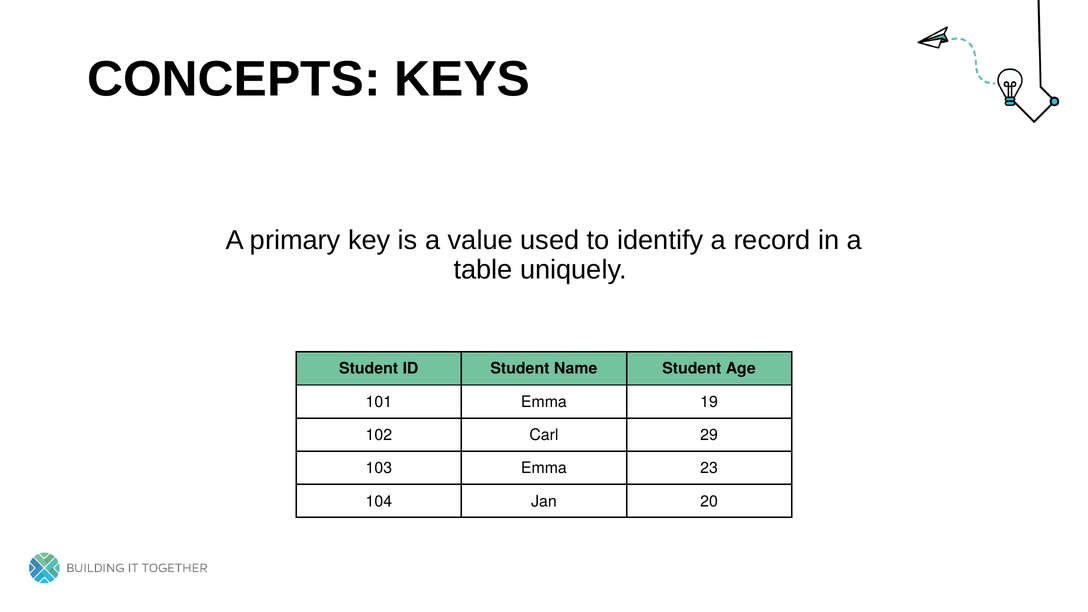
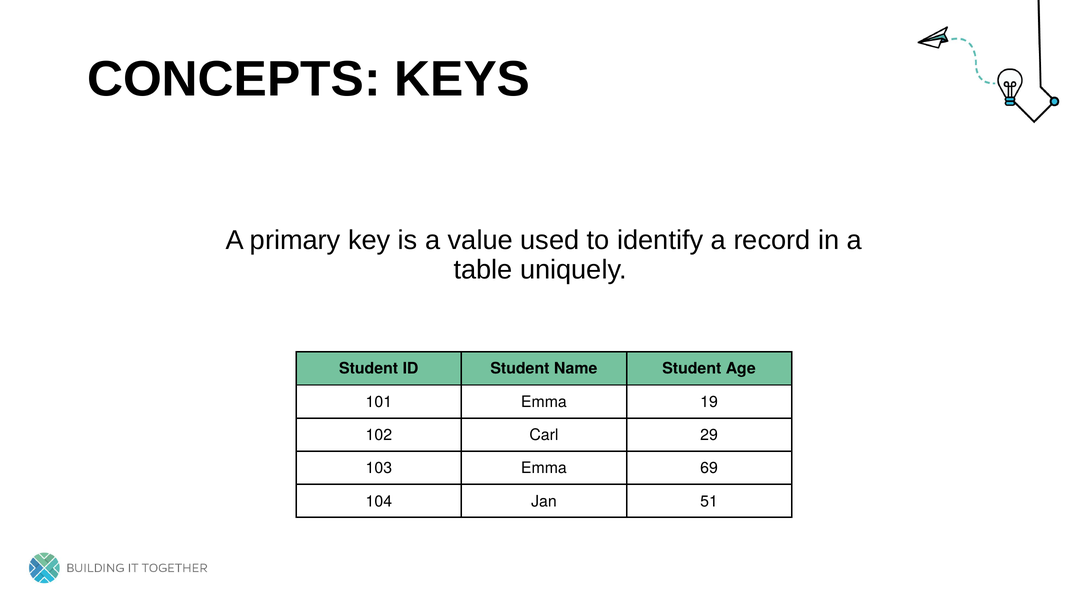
23: 23 -> 69 (709, 468)
20: 20 -> 51 (709, 501)
